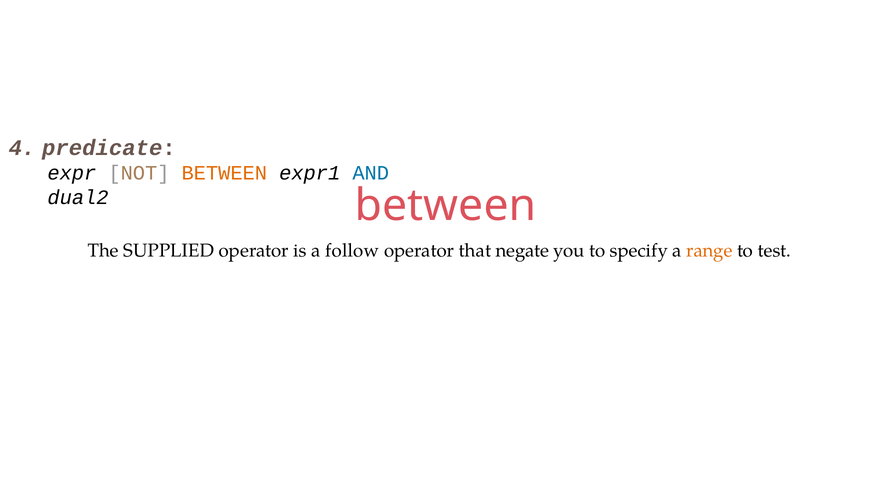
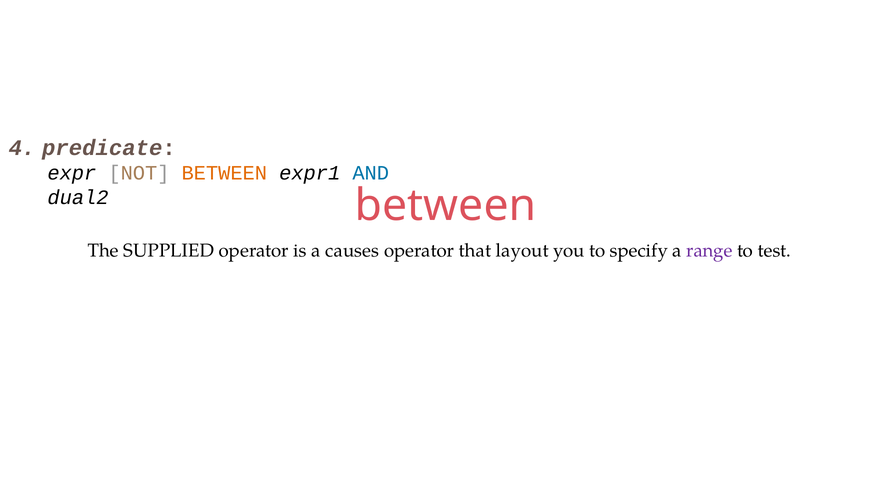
follow: follow -> causes (352, 251)
negate: negate -> layout (522, 251)
range colour: orange -> purple (709, 251)
